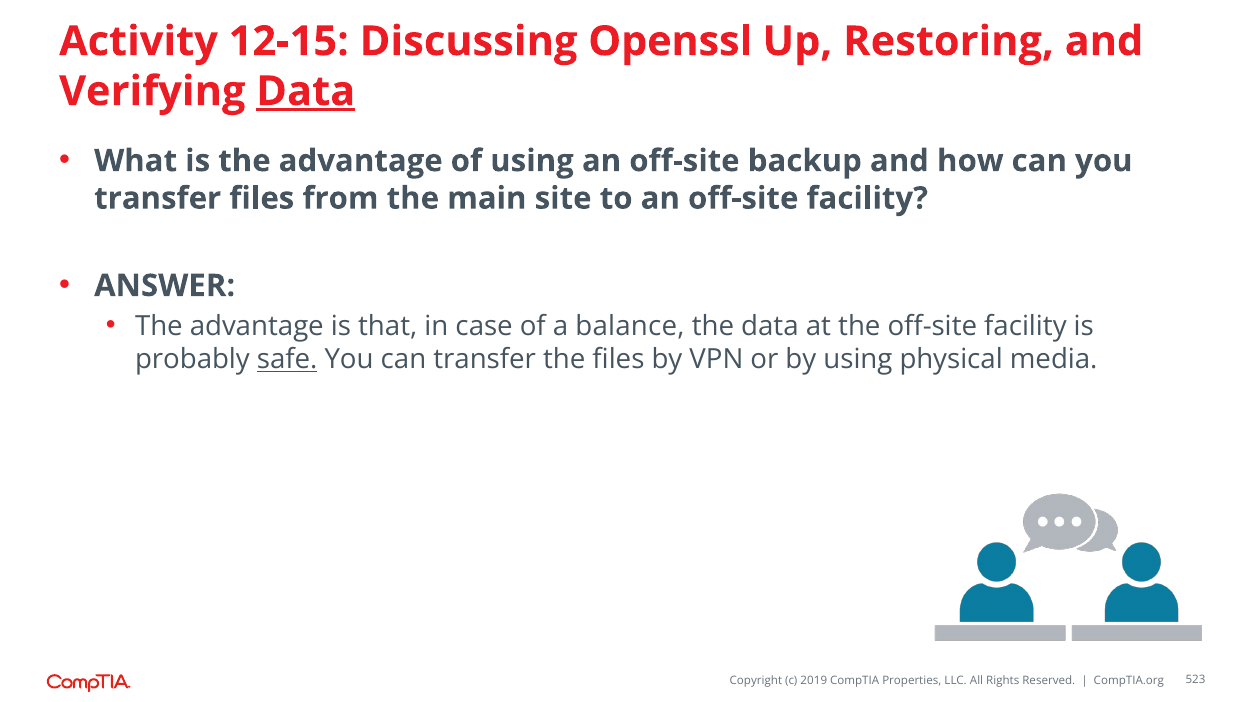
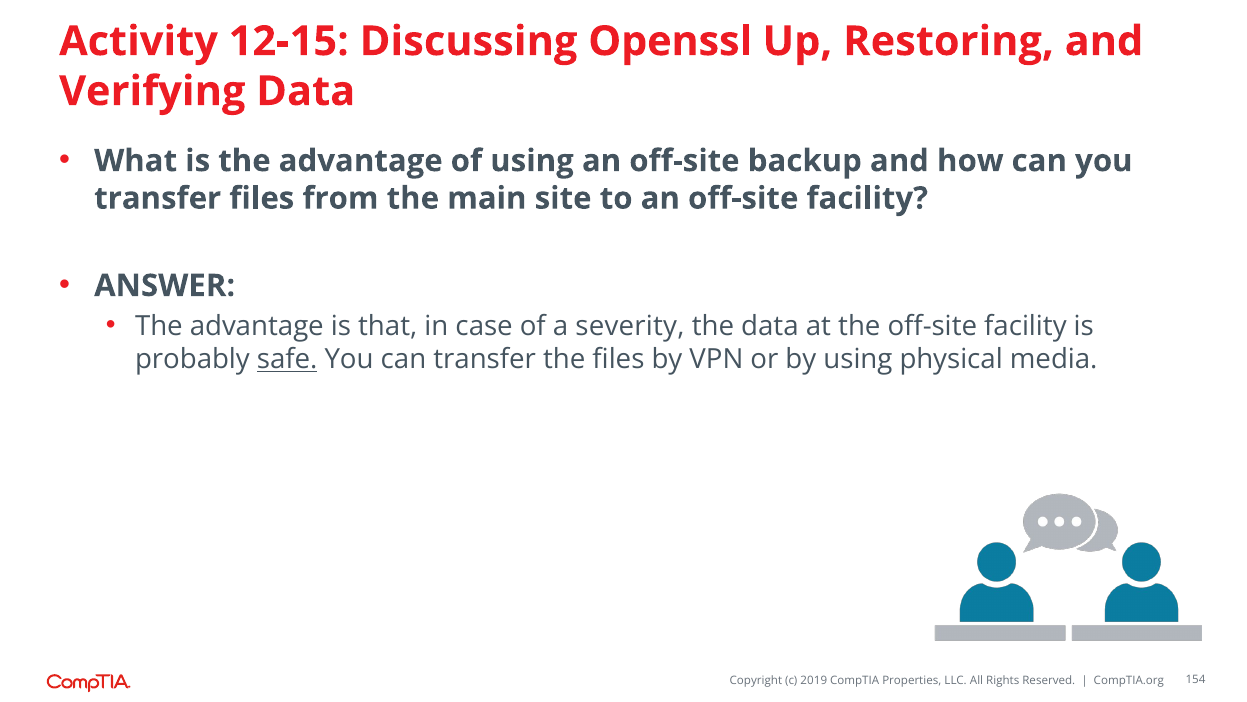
Data underline: present -> none (306, 91)
balance: balance -> severity (630, 326)
523: 523 -> 154 (1195, 679)
